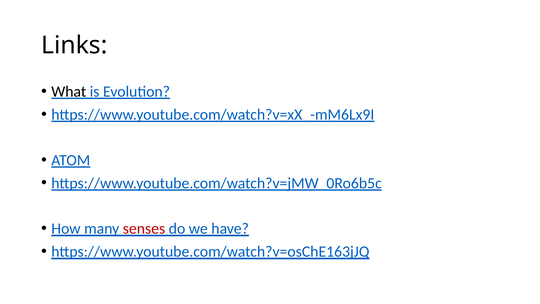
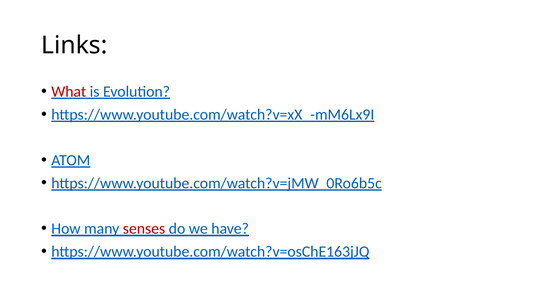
What colour: black -> red (69, 92)
